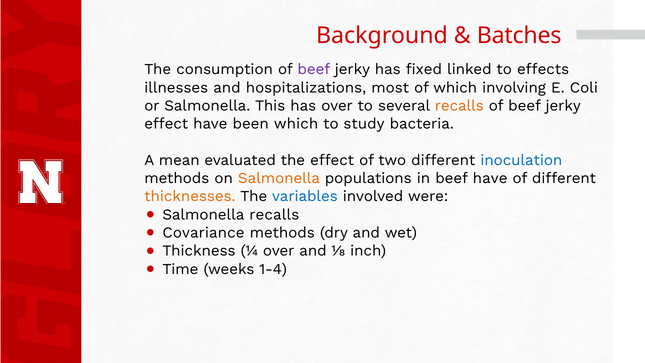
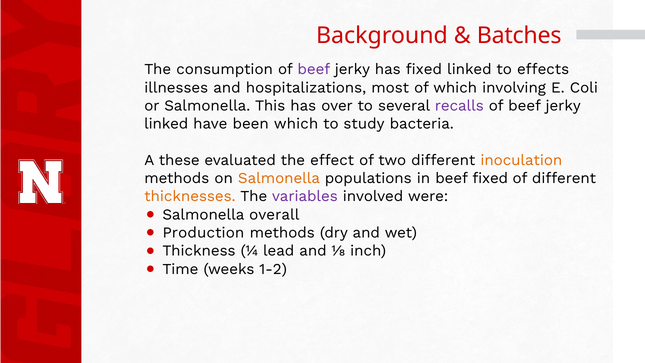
recalls colour: orange -> purple (459, 106)
effect: effect -> linked (166, 124)
mean: mean -> these (179, 160)
inoculation colour: blue -> orange (521, 160)
beef have: have -> fixed (490, 178)
variables colour: blue -> purple (305, 196)
Salmonella recalls: recalls -> overall (274, 215)
Covariance: Covariance -> Production (203, 233)
¼ over: over -> lead (279, 251)
1-4: 1-4 -> 1-2 (273, 269)
